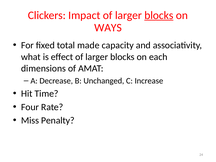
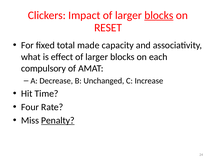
WAYS: WAYS -> RESET (108, 28)
dimensions: dimensions -> compulsory (44, 68)
Penalty underline: none -> present (58, 120)
